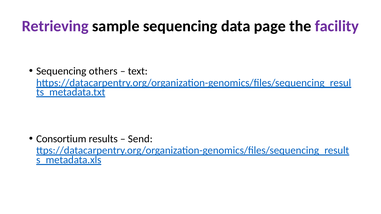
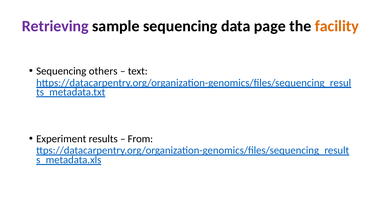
facility colour: purple -> orange (337, 26)
Consortium: Consortium -> Experiment (61, 139)
Send: Send -> From (140, 139)
